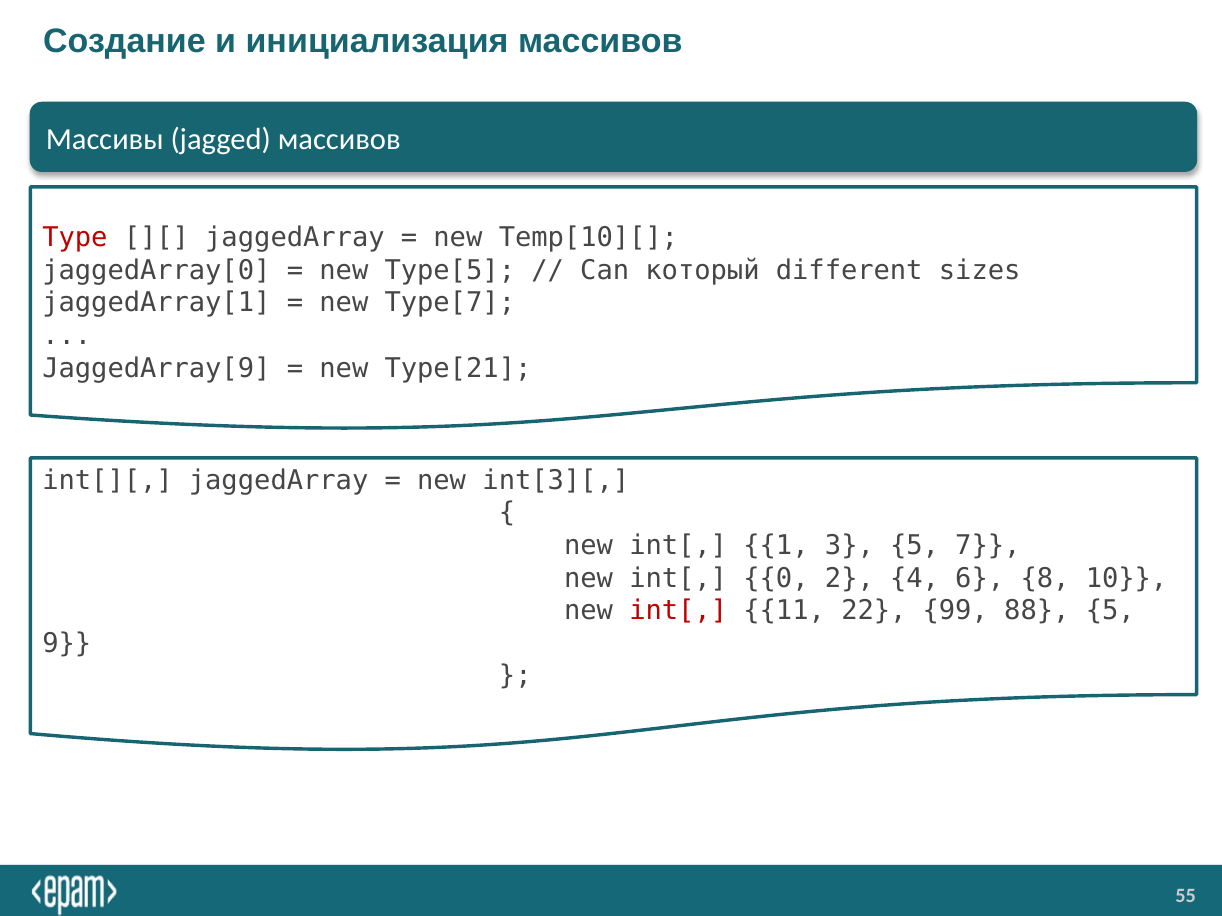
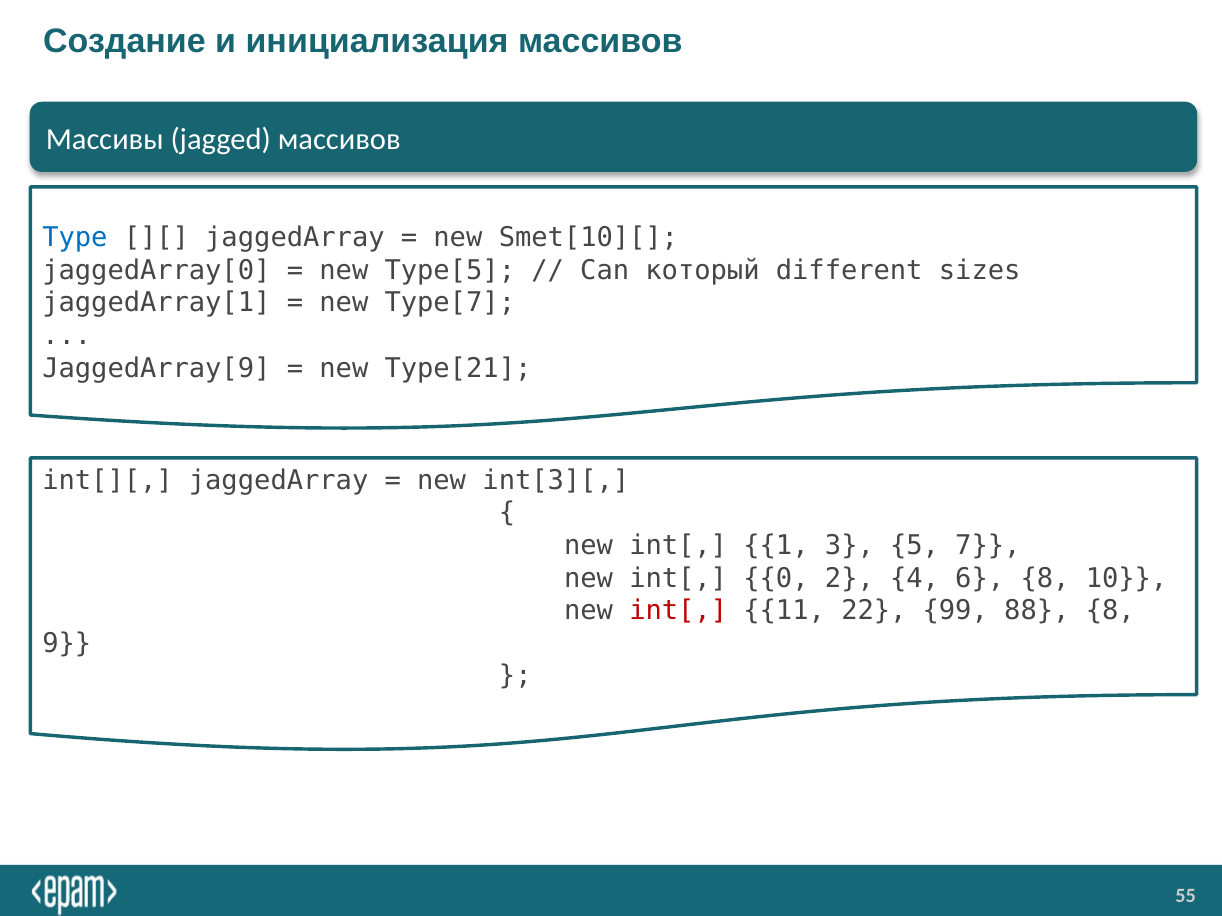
Type colour: red -> blue (75, 238)
Temp[10][: Temp[10][ -> Smet[10][ (588, 238)
88 5: 5 -> 8 (1110, 611)
